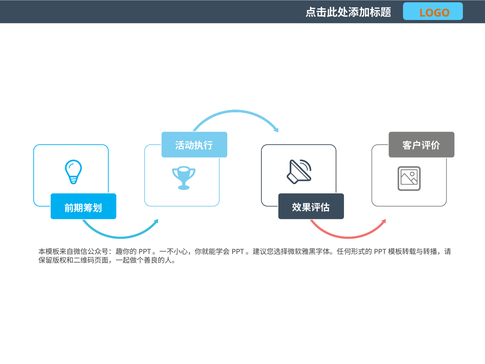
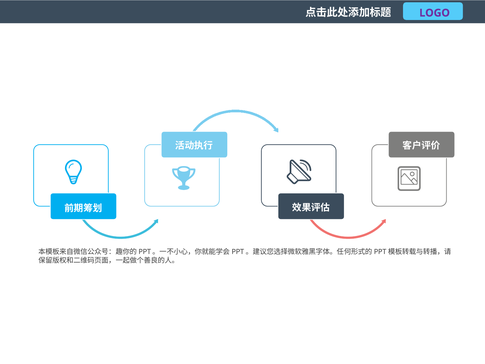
LOGO colour: orange -> purple (435, 13)
